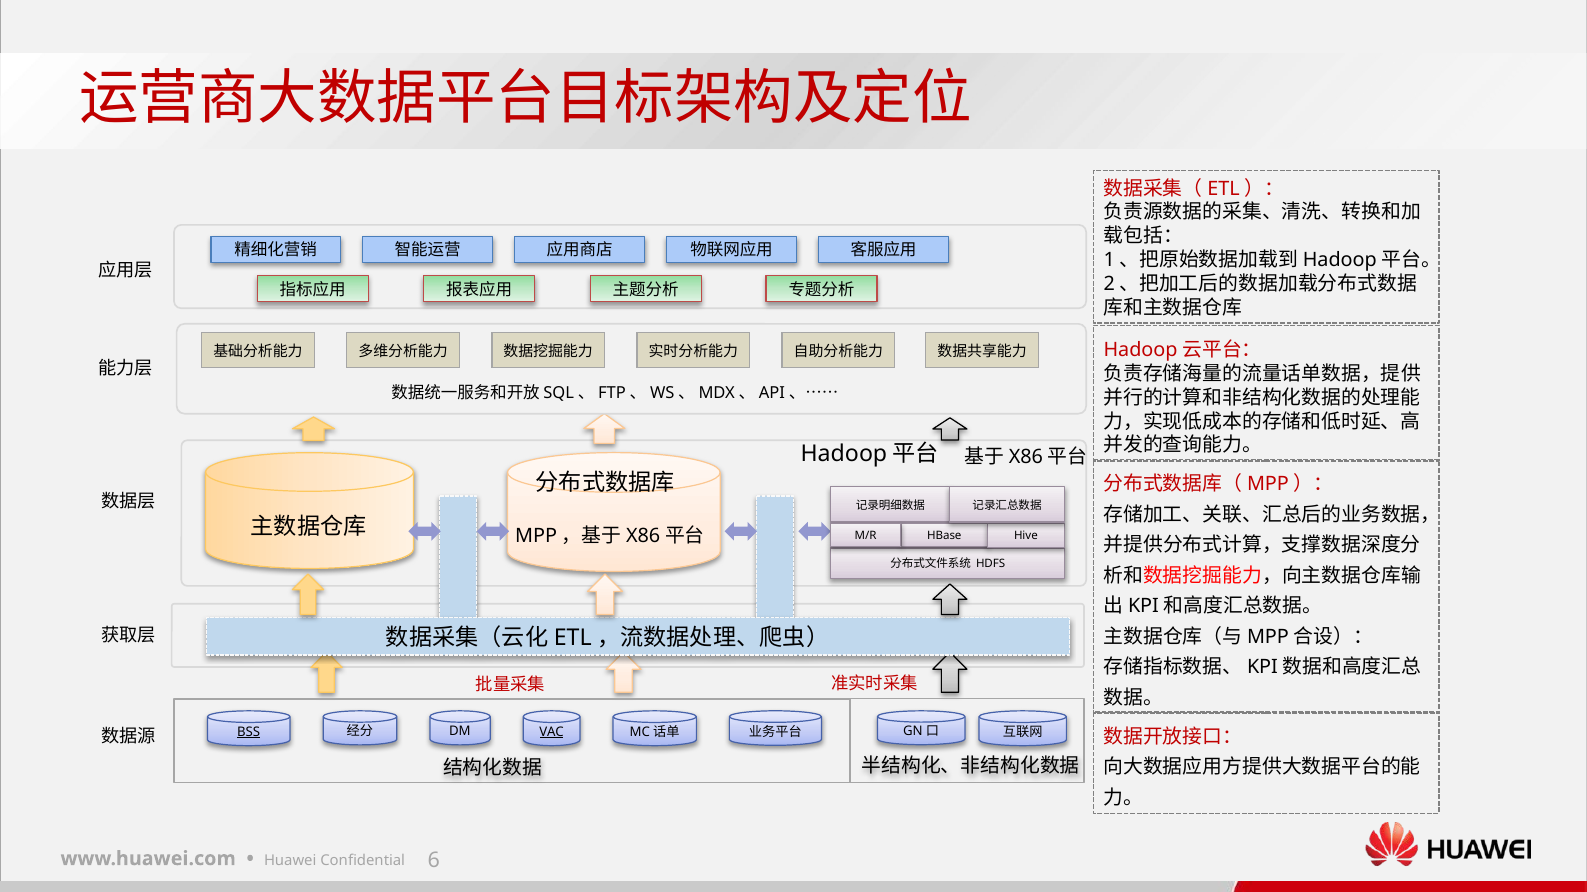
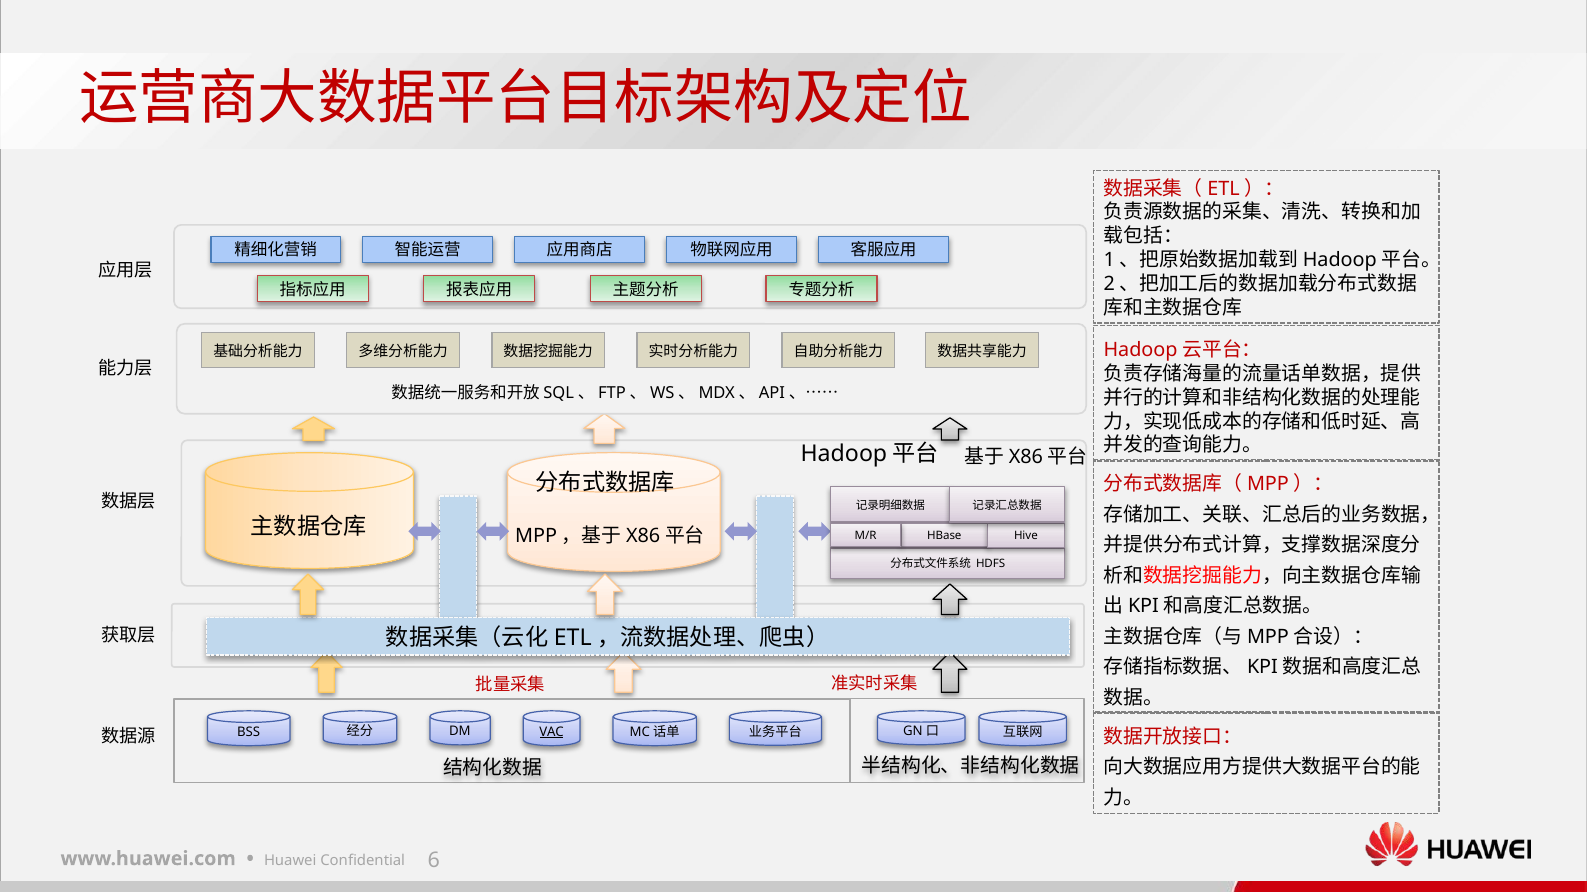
BSS underline: present -> none (249, 732)
